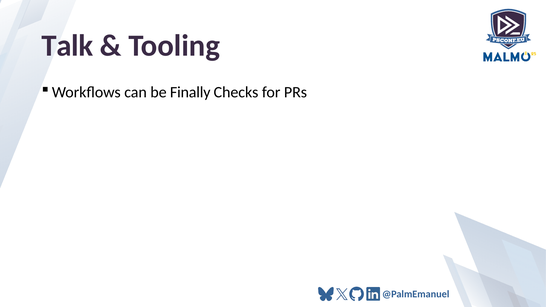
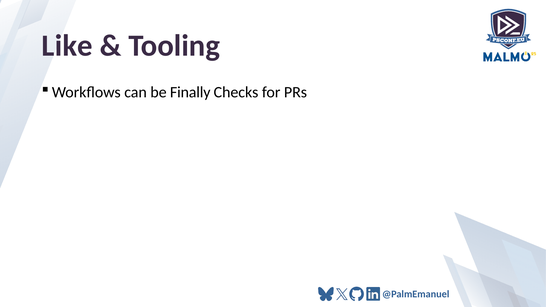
Talk: Talk -> Like (67, 46)
